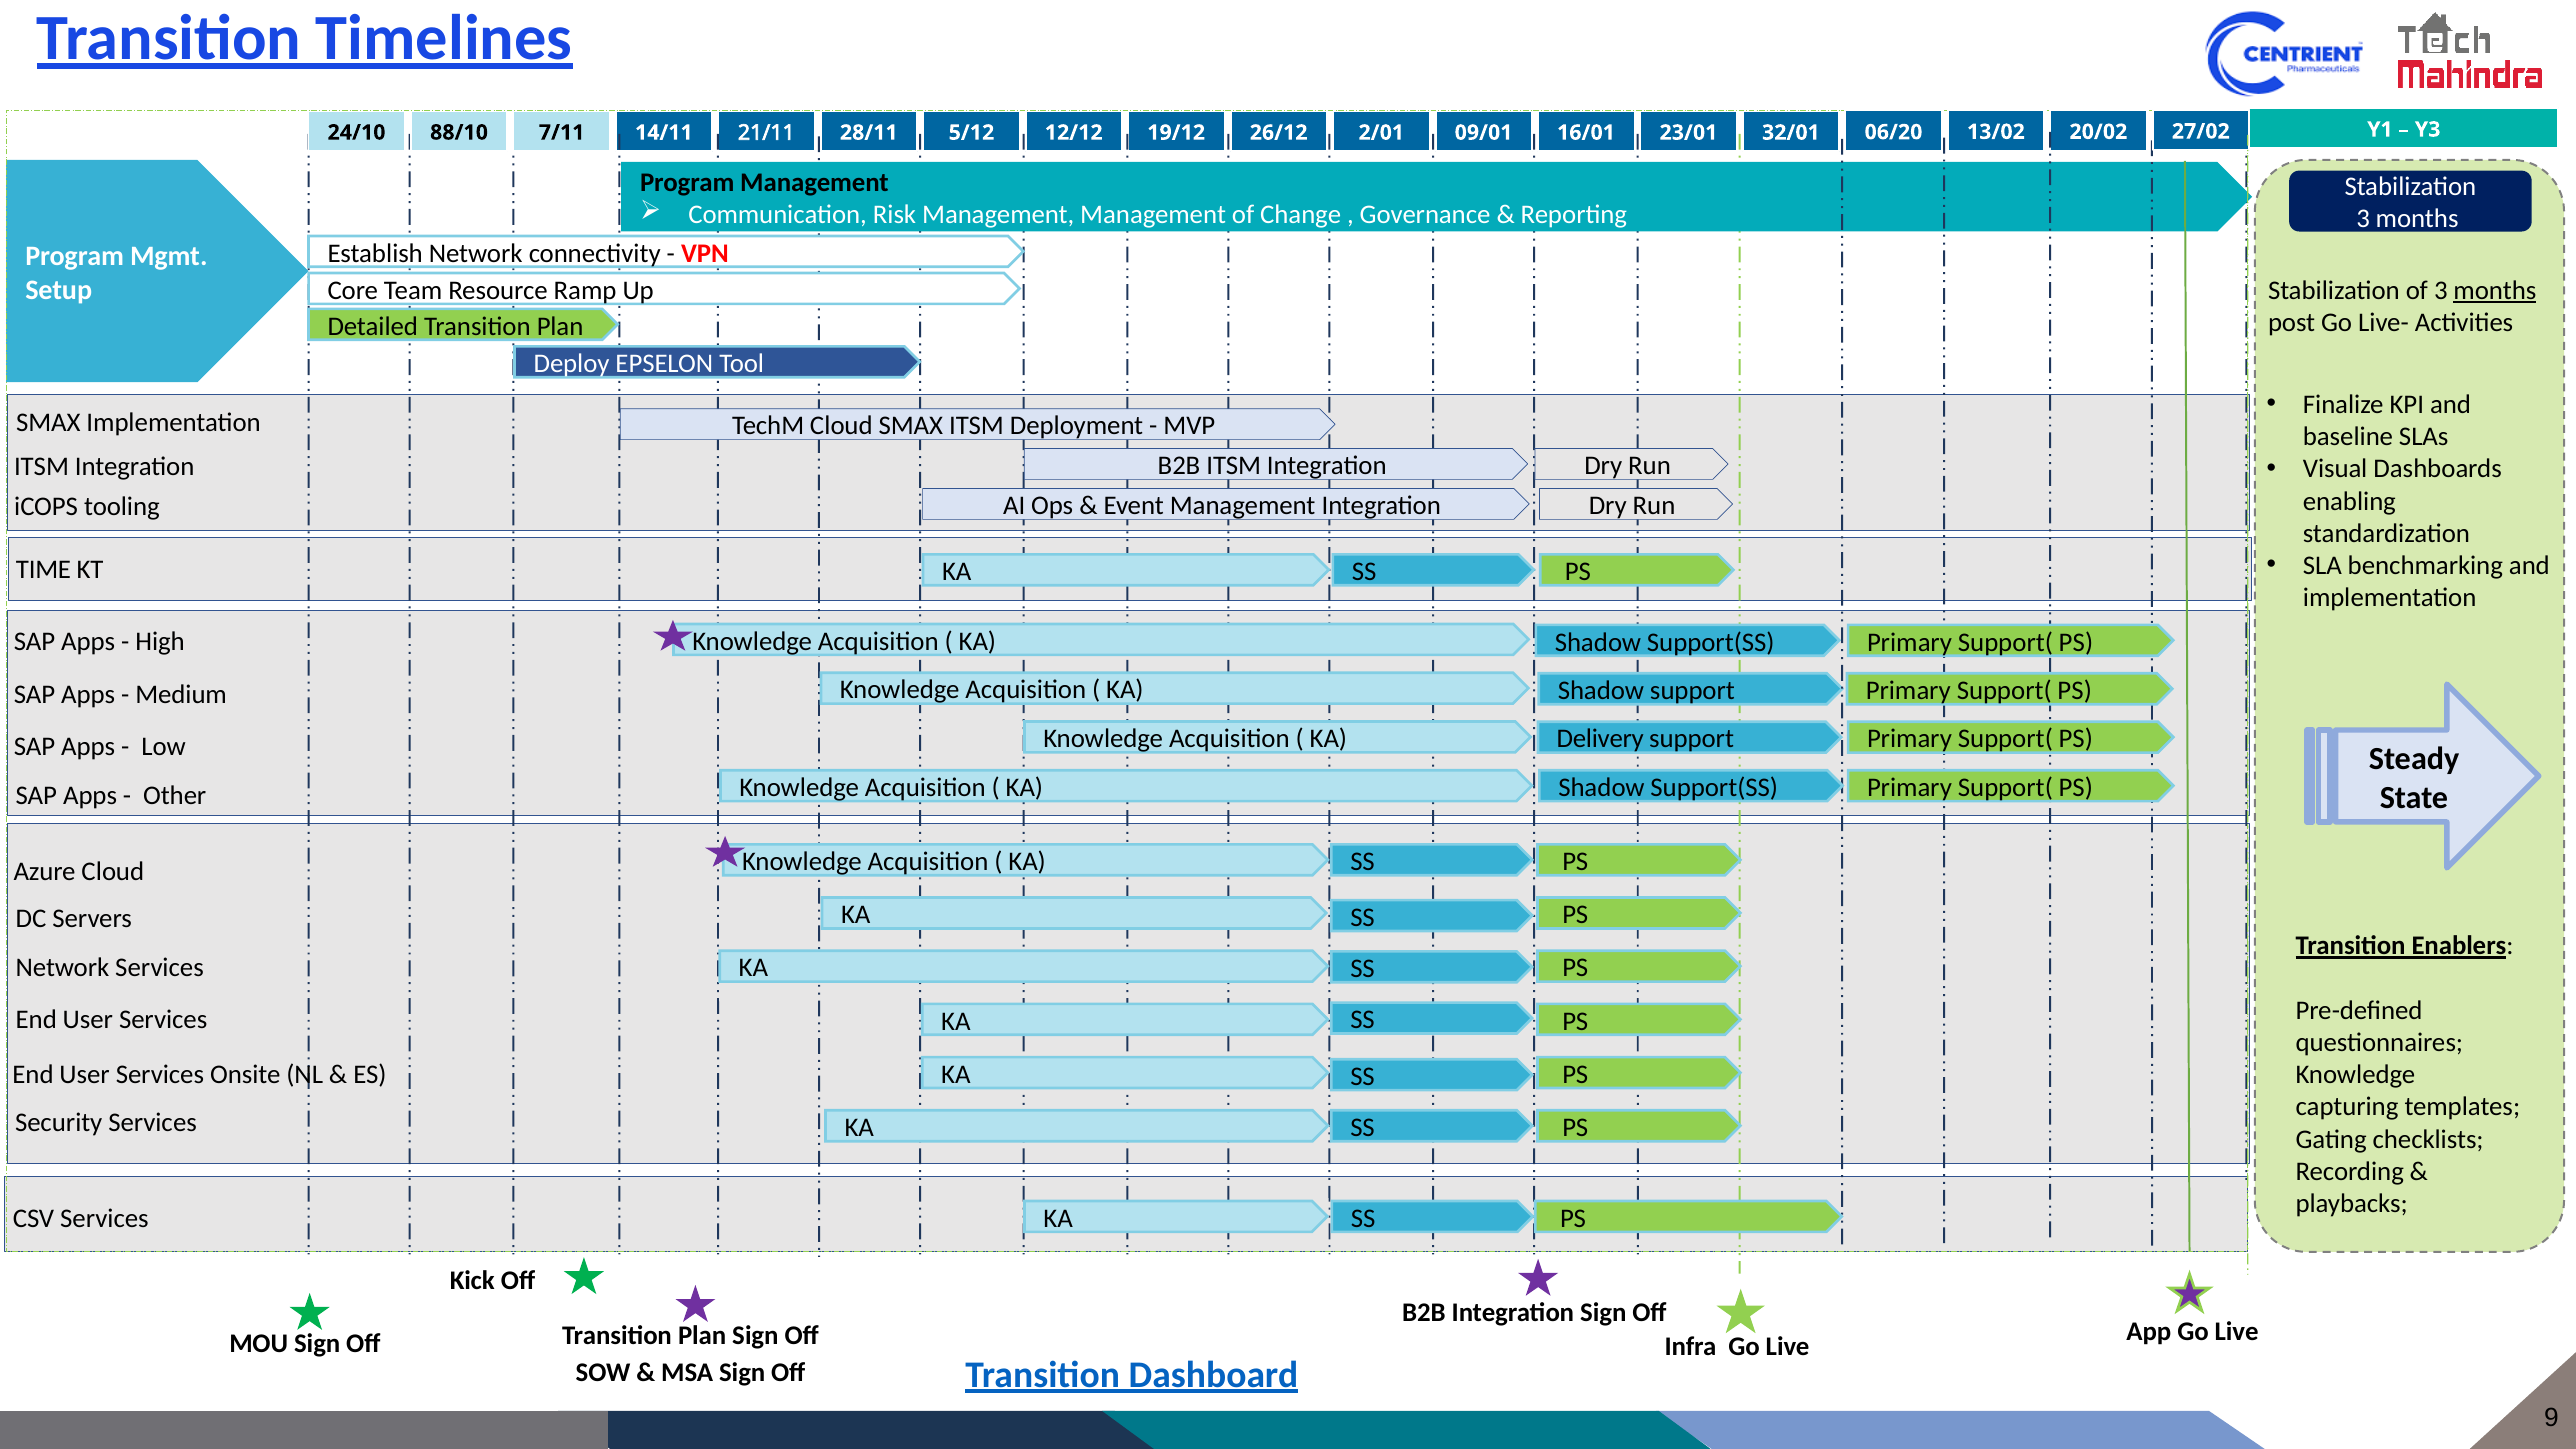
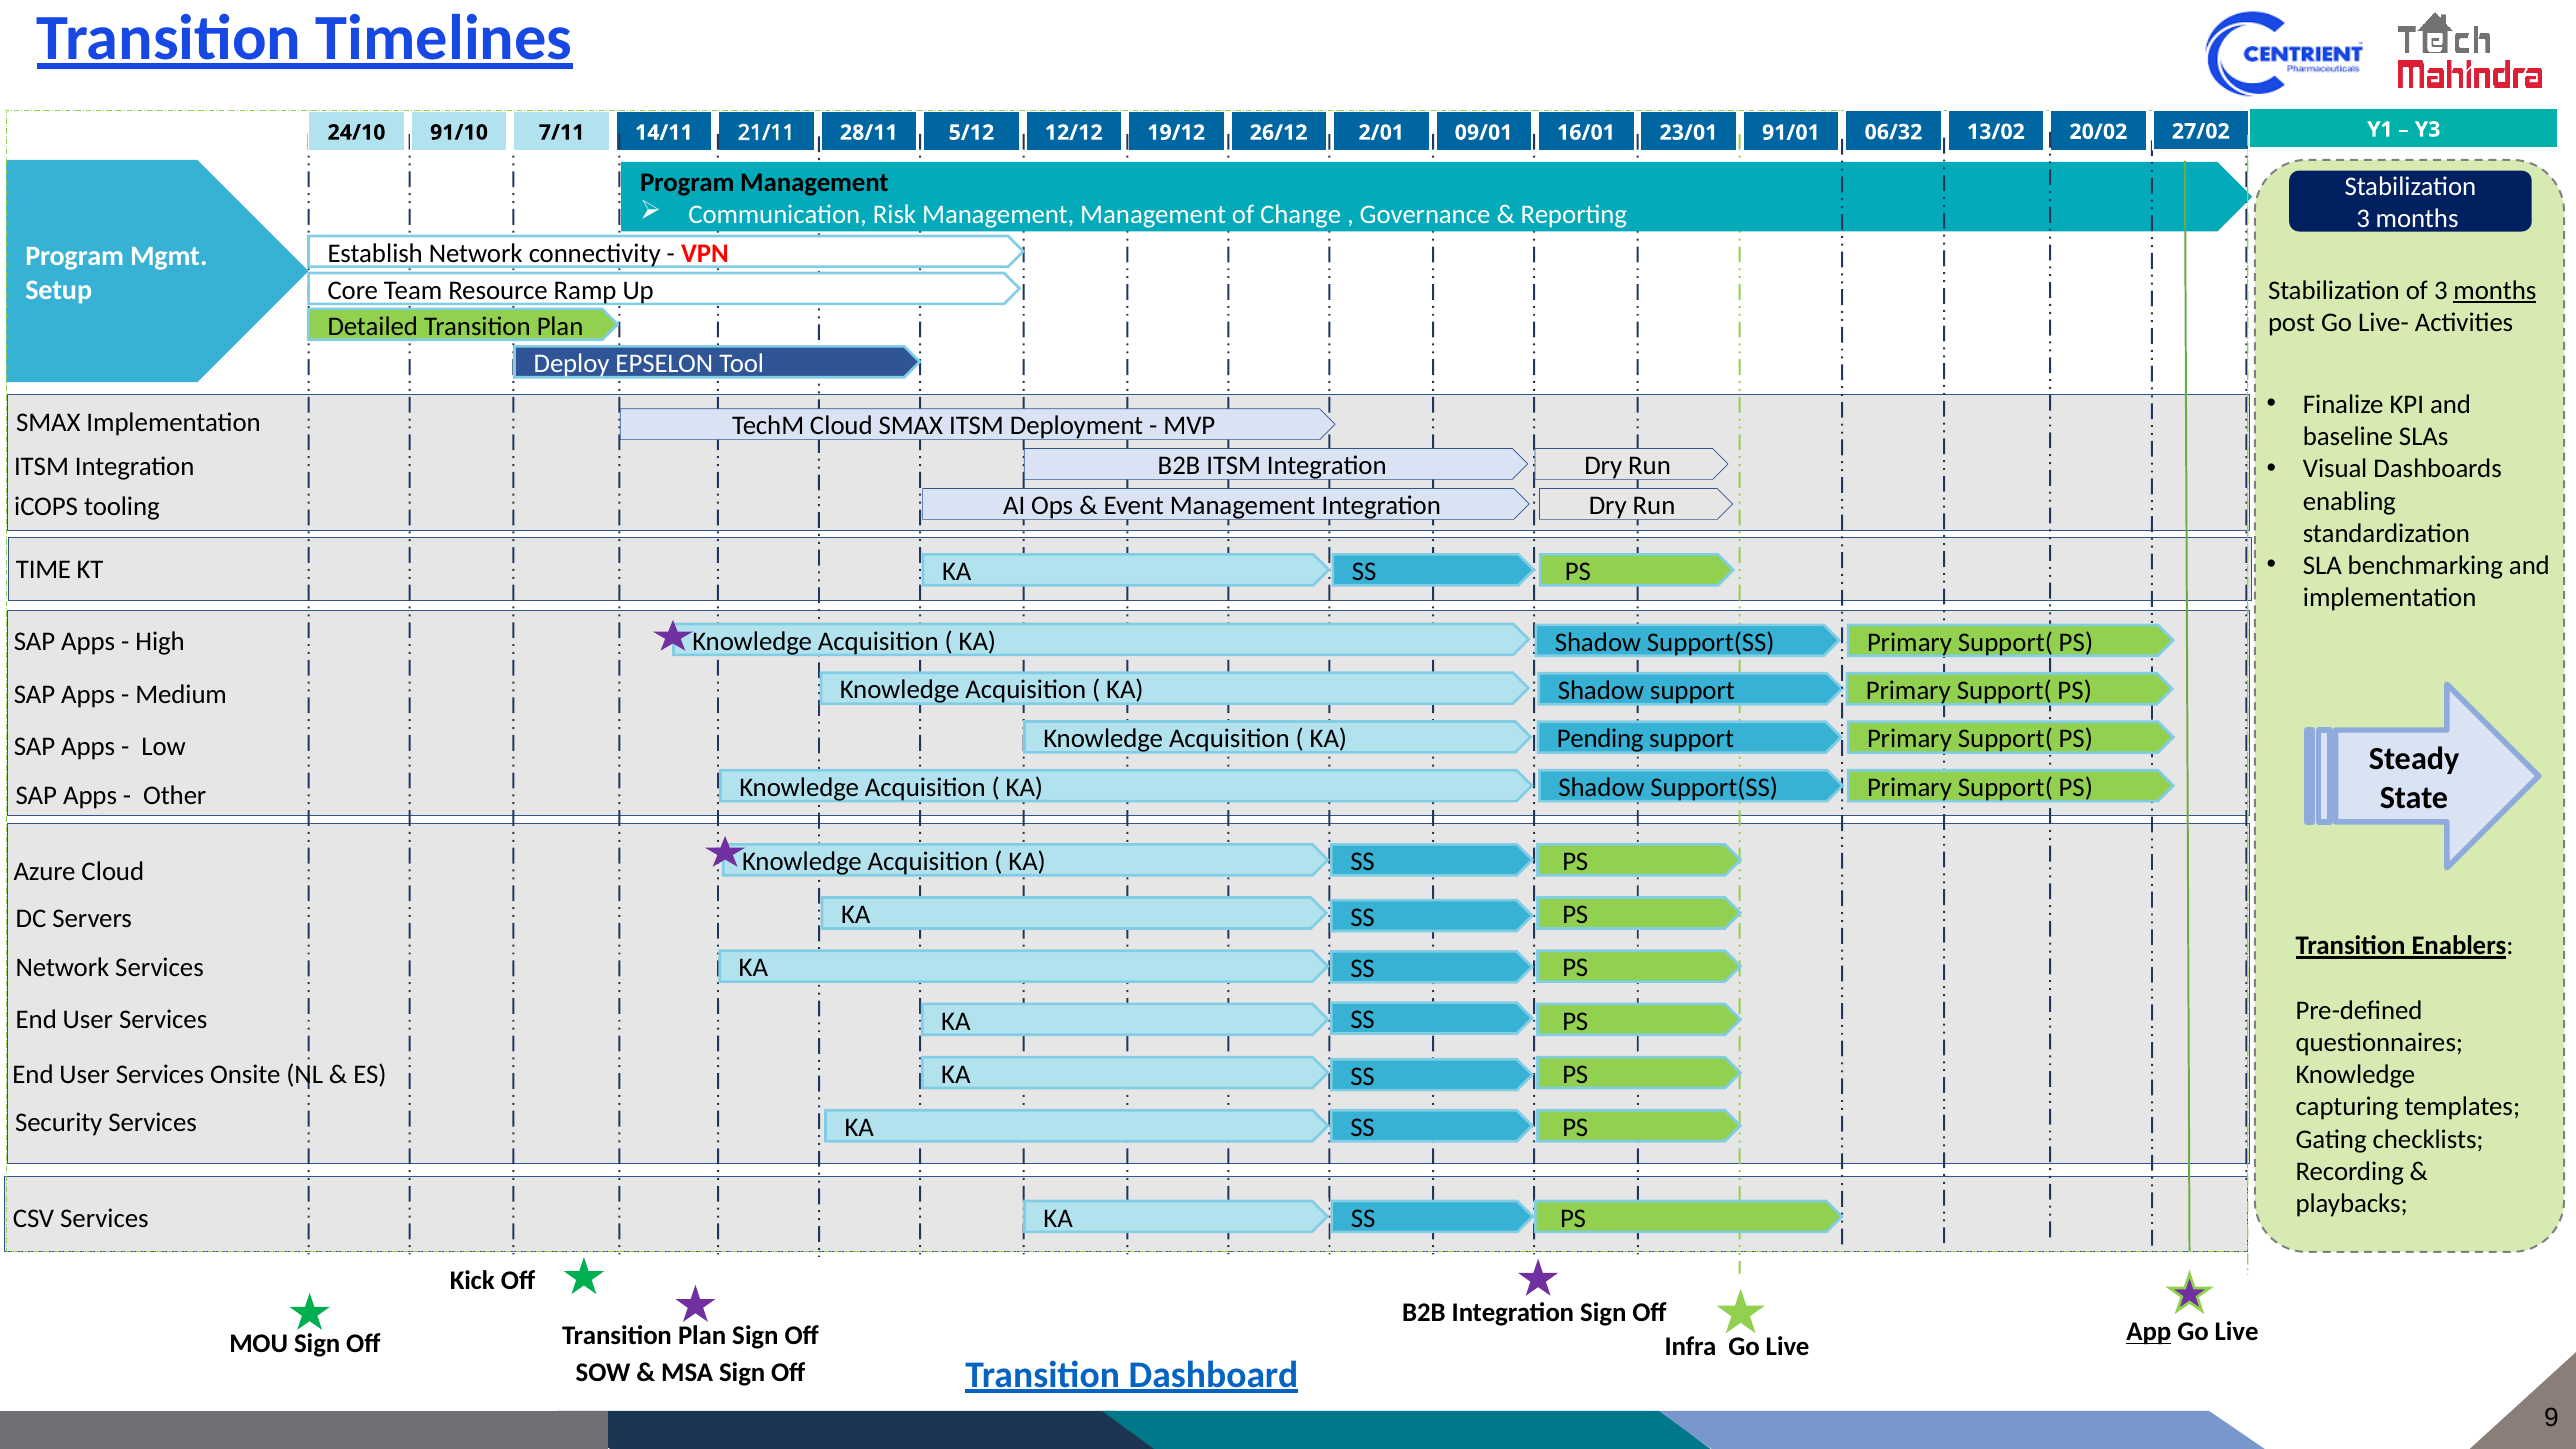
06/20: 06/20 -> 06/32 (1893, 132)
88/10: 88/10 -> 91/10 (459, 132)
32/01: 32/01 -> 91/01 (1791, 133)
Delivery: Delivery -> Pending (1600, 739)
App underline: none -> present (2149, 1332)
